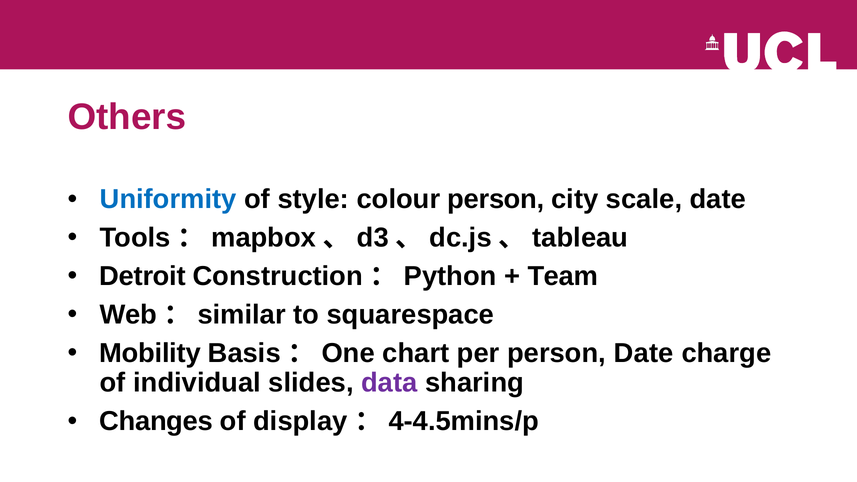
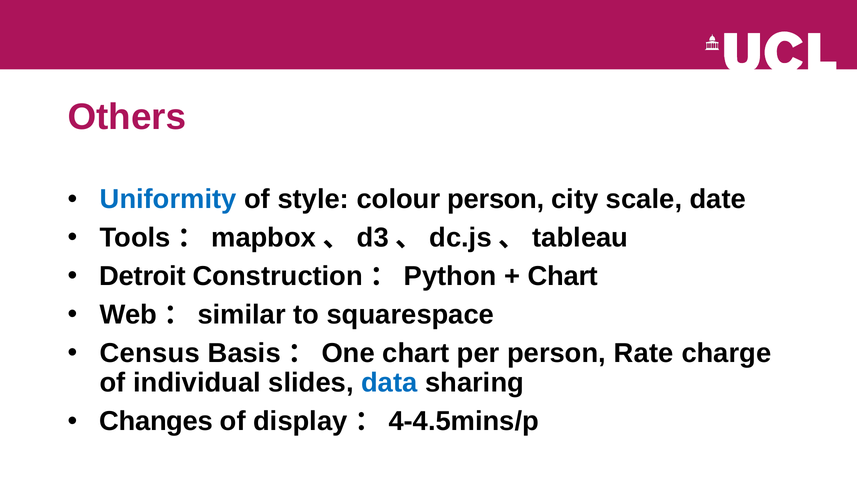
Team: Team -> Chart (563, 276)
Mobility: Mobility -> Census (150, 353)
person Date: Date -> Rate (644, 353)
data colour: purple -> blue (389, 383)
